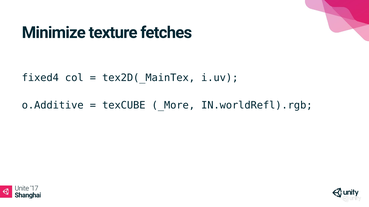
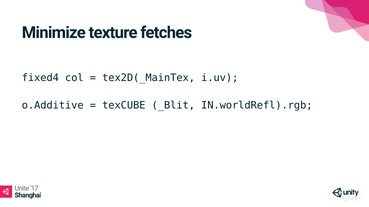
_More: _More -> _Blit (173, 105)
